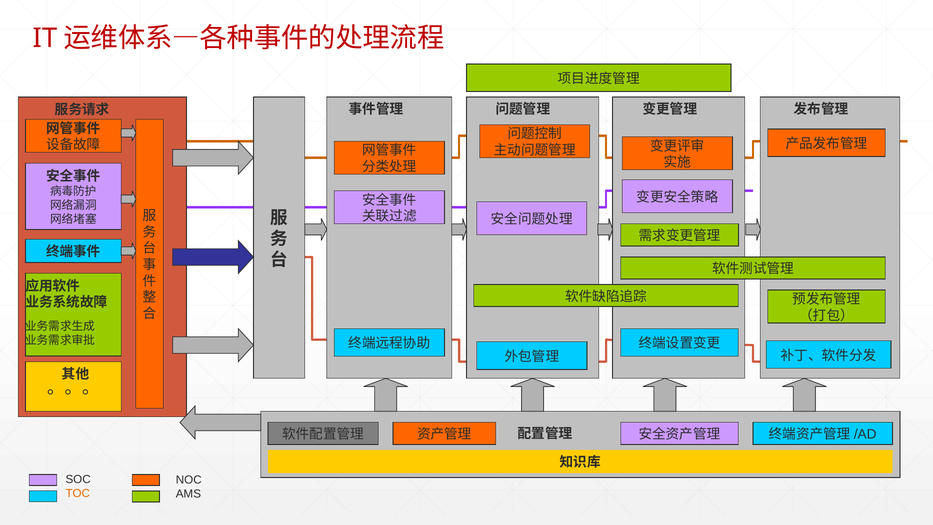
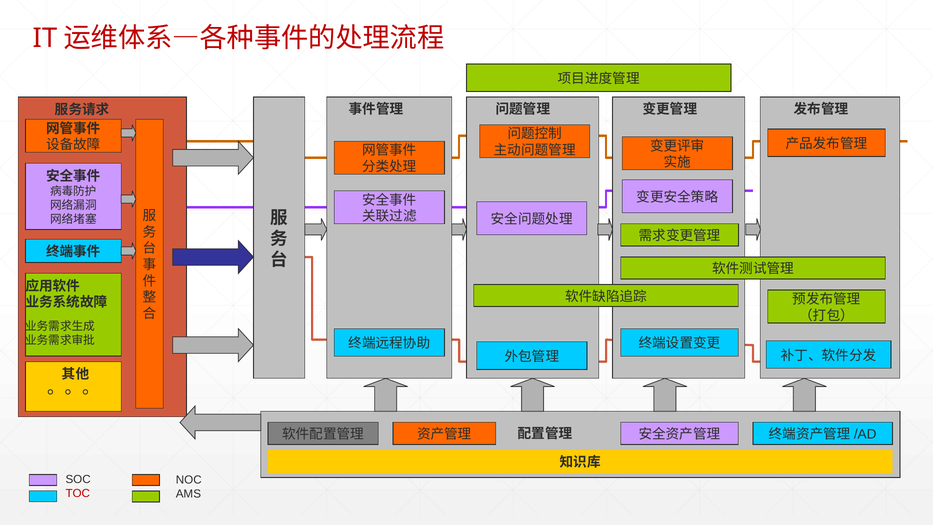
TOC colour: orange -> red (78, 493)
